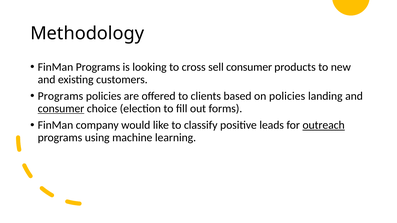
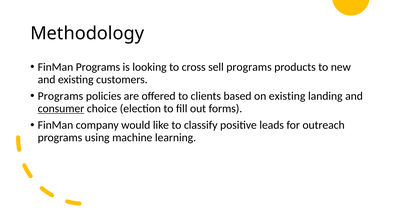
sell consumer: consumer -> programs (249, 67)
on policies: policies -> existing (287, 96)
outreach underline: present -> none (324, 125)
